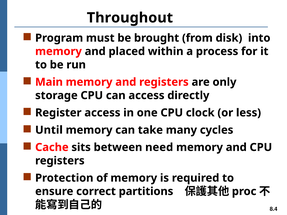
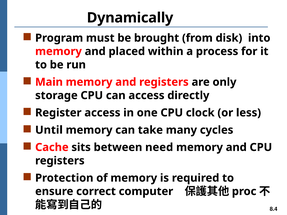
Throughout: Throughout -> Dynamically (130, 18)
partitions: partitions -> computer (146, 192)
